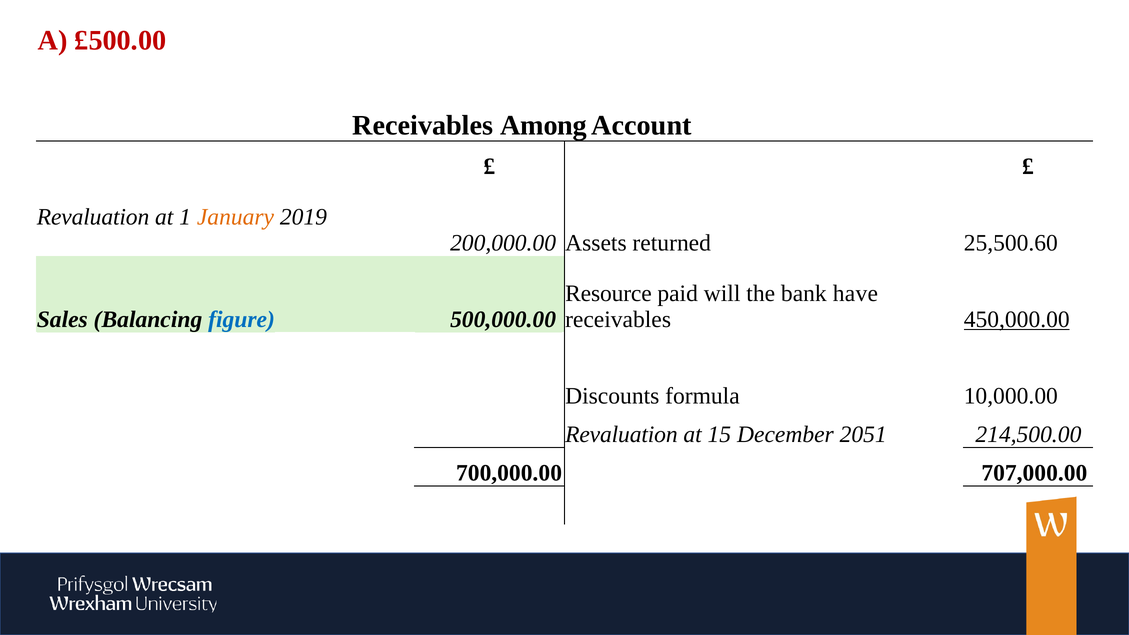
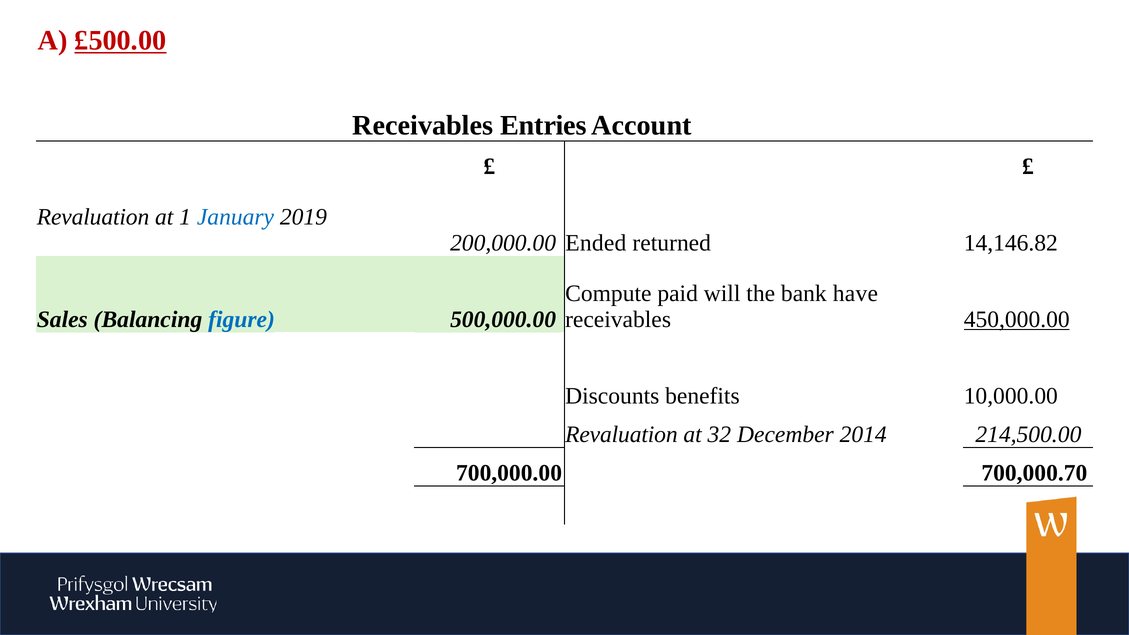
£500.00 underline: none -> present (120, 41)
Among: Among -> Entries (543, 125)
January colour: orange -> blue (235, 217)
Assets: Assets -> Ended (596, 243)
25,500.60: 25,500.60 -> 14,146.82 (1011, 243)
Resource: Resource -> Compute (608, 293)
formula: formula -> benefits (702, 396)
15: 15 -> 32 (719, 435)
2051: 2051 -> 2014 (863, 435)
707,000.00: 707,000.00 -> 700,000.70 (1034, 473)
